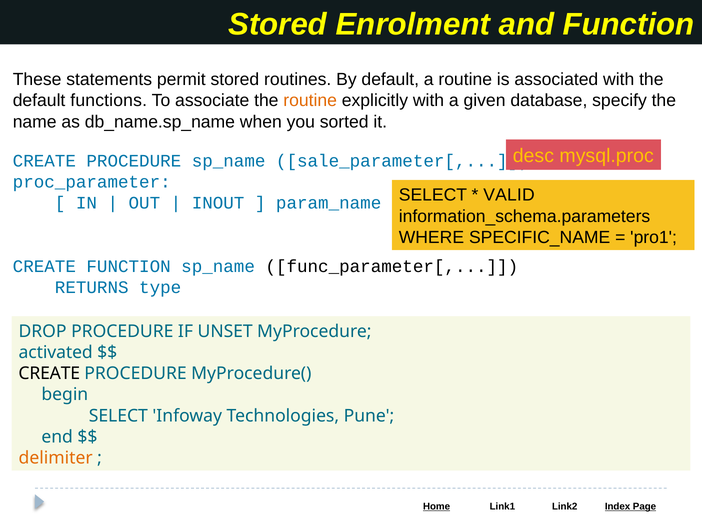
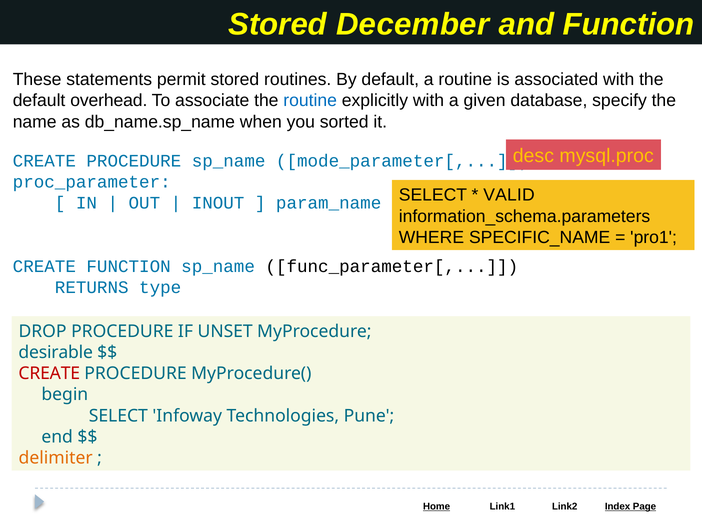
Enrolment: Enrolment -> December (413, 24)
functions: functions -> overhead (109, 101)
routine colour: orange -> blue (310, 101)
sale_parameter[: sale_parameter[ -> mode_parameter[ (402, 161)
activated: activated -> desirable (56, 352)
CREATE colour: black -> red (49, 373)
